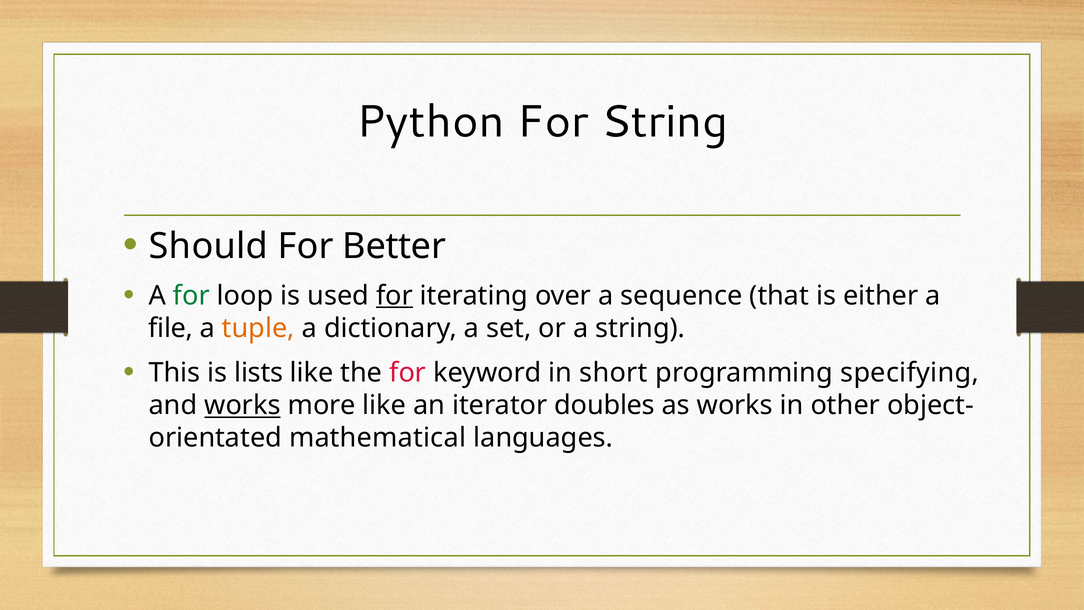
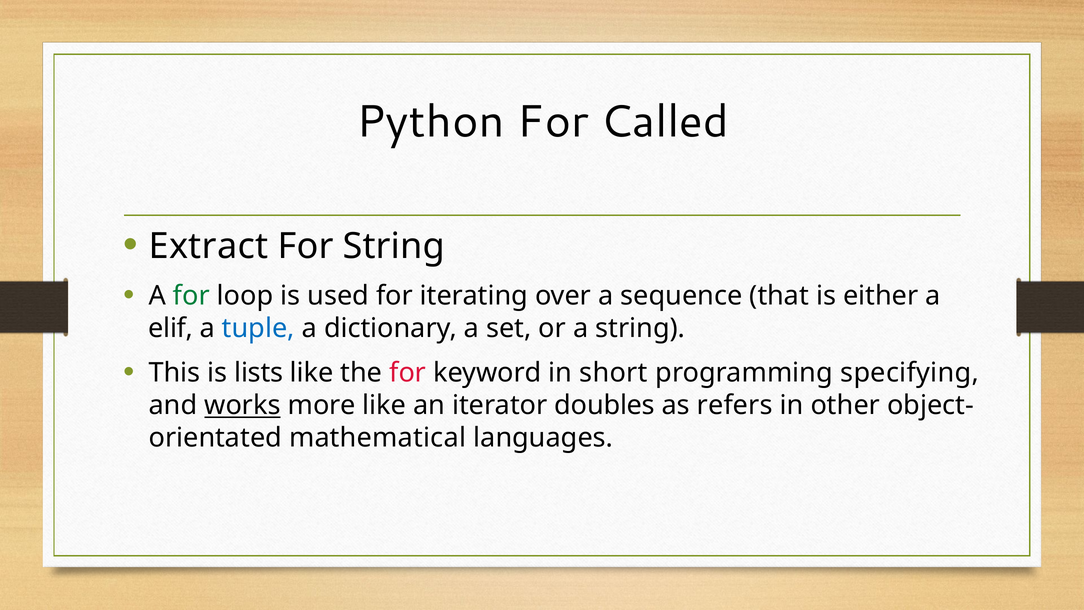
For String: String -> Called (665, 122)
Should: Should -> Extract (208, 246)
For Better: Better -> String (394, 246)
for underline: present -> none (394, 296)
file: file -> elif (171, 328)
tuple colour: orange -> blue (258, 328)
as works: works -> refers (735, 405)
